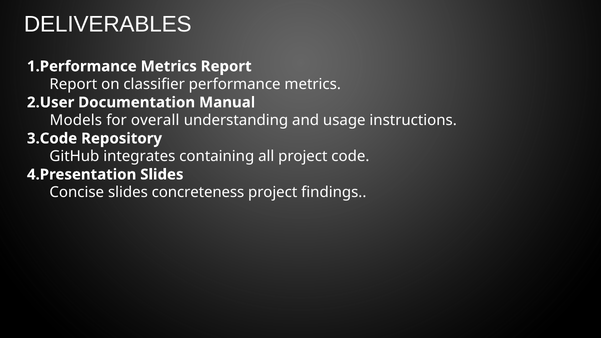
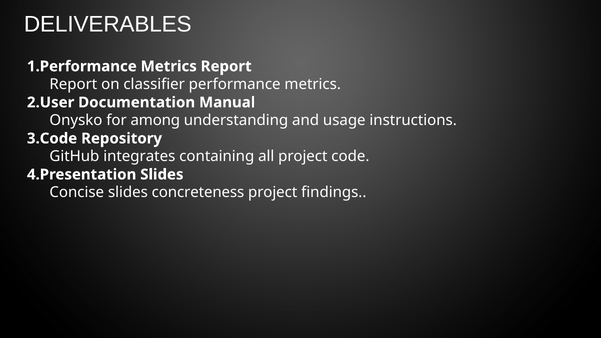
Models: Models -> Onysko (76, 120)
overall: overall -> among (155, 120)
